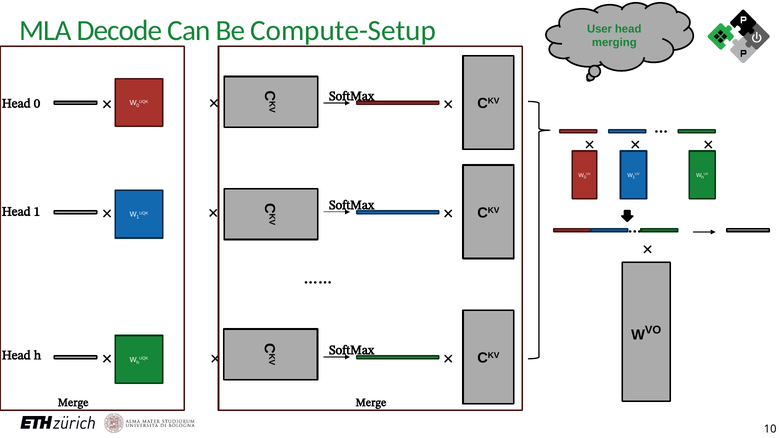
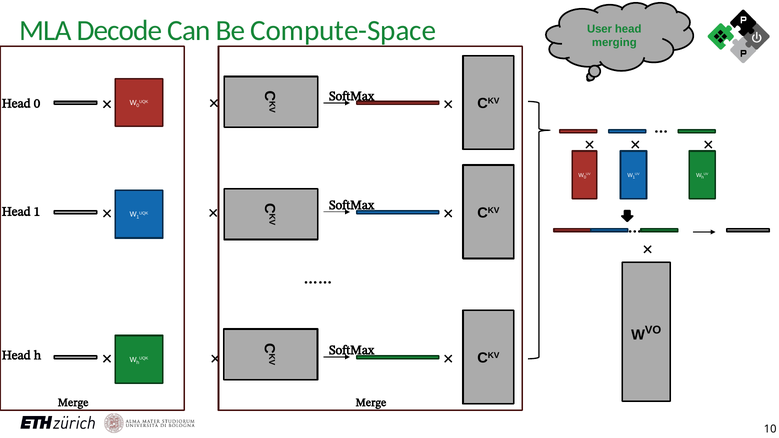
Compute-Setup: Compute-Setup -> Compute-Space (343, 31)
